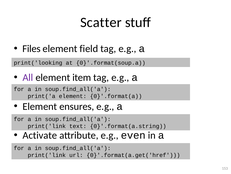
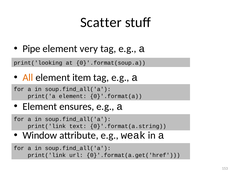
Files: Files -> Pipe (31, 48)
field: field -> very (89, 48)
All colour: purple -> orange (28, 77)
Activate: Activate -> Window (40, 135)
even: even -> weak (133, 135)
